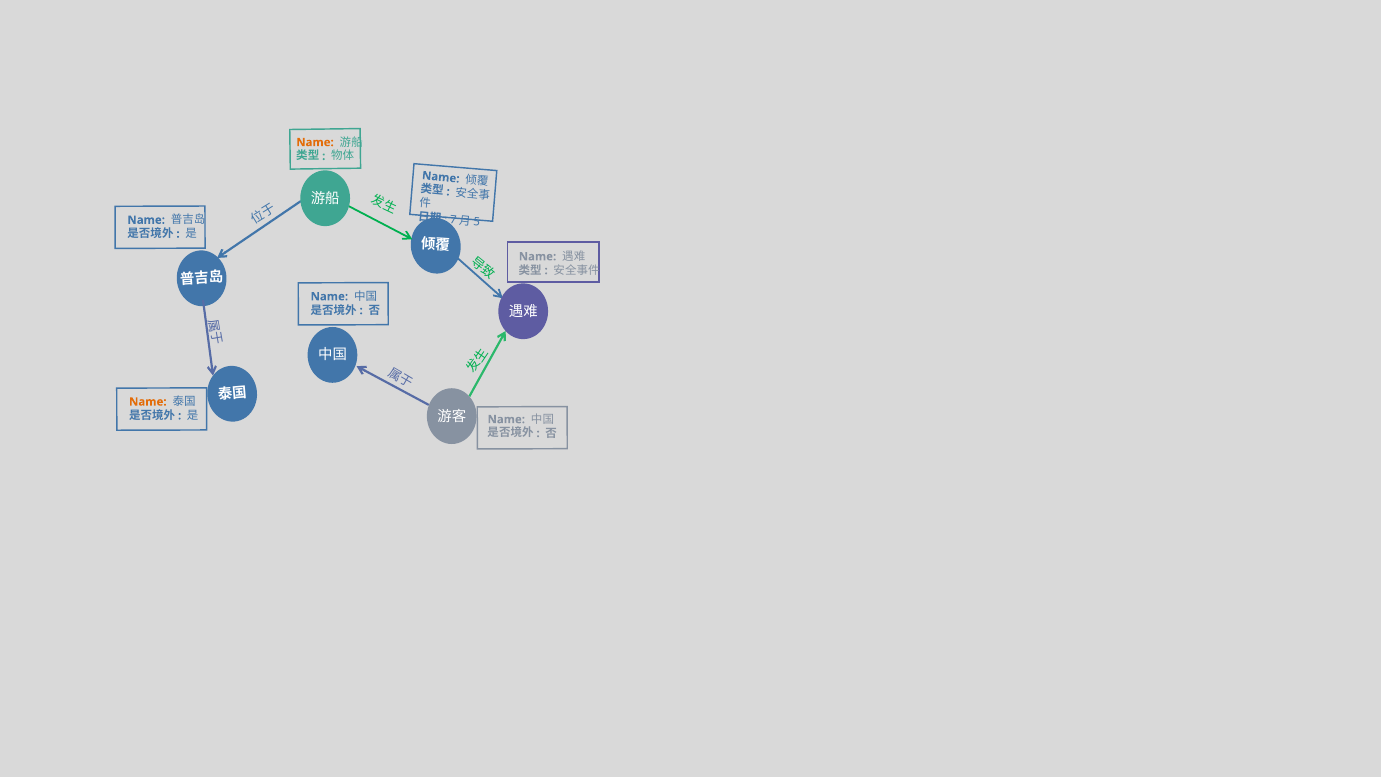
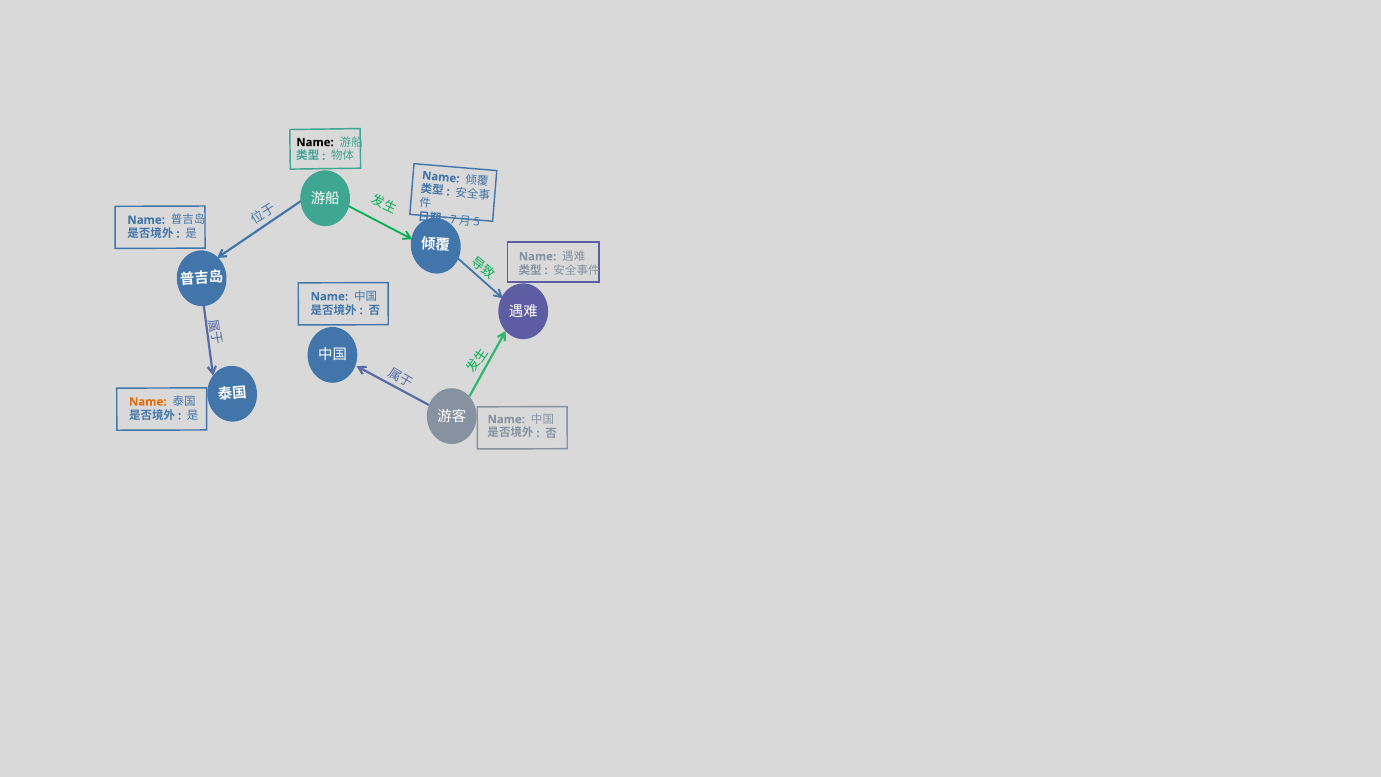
Name colour: orange -> black (315, 142)
